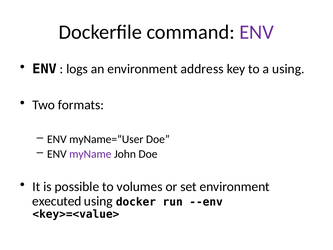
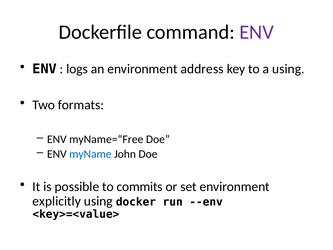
myName=“User: myName=“User -> myName=“Free (106, 139)
myName colour: purple -> blue (90, 154)
volumes: volumes -> commits (140, 187)
executed: executed -> explicitly (57, 201)
